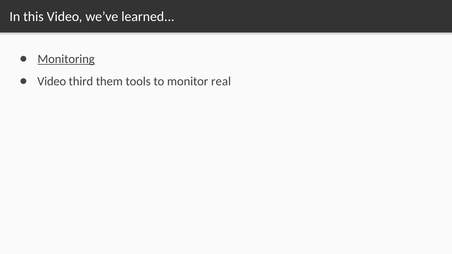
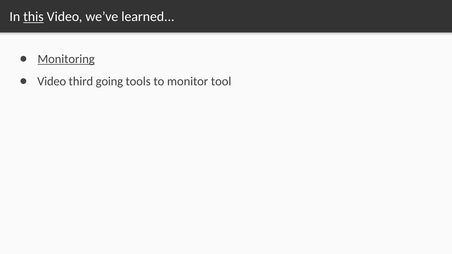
this underline: none -> present (33, 17)
them: them -> going (109, 81)
real: real -> tool (221, 81)
